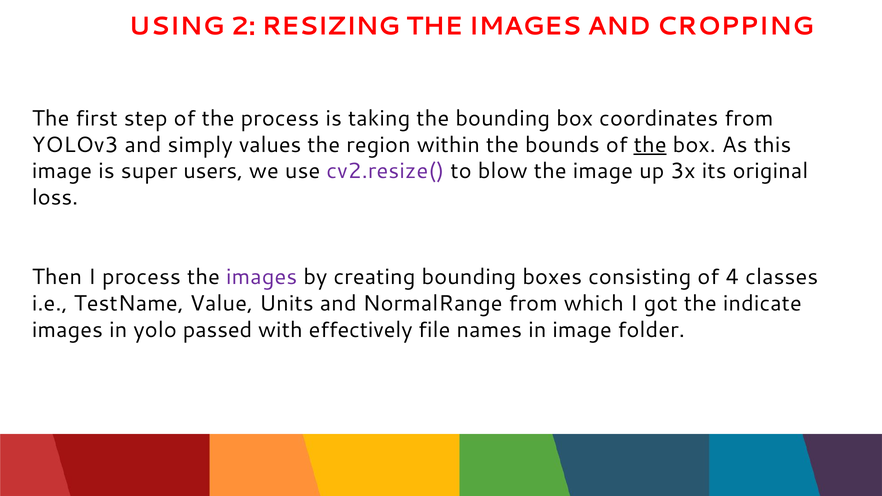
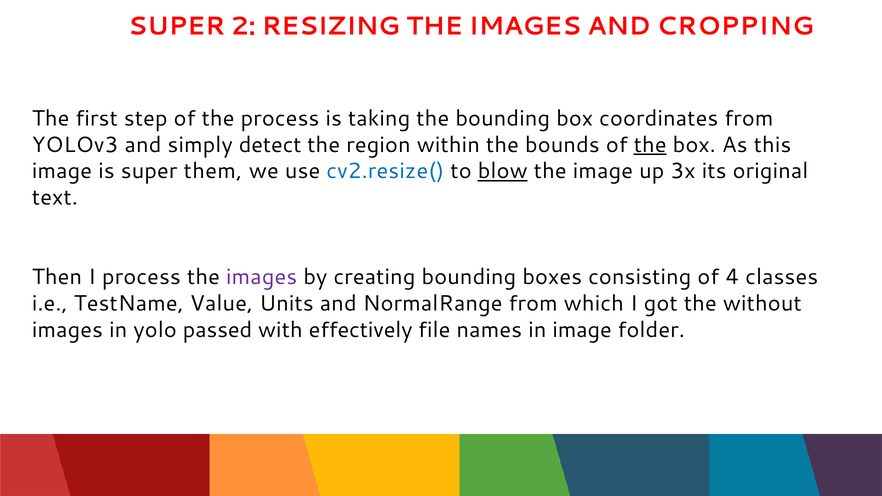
USING: USING -> SUPER (177, 27)
values: values -> detect (270, 145)
users: users -> them (213, 171)
cv2.resize( colour: purple -> blue (385, 171)
blow underline: none -> present (503, 171)
loss: loss -> text (55, 198)
indicate: indicate -> without (762, 304)
